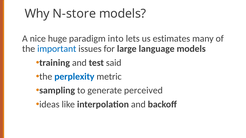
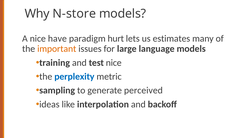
huge: huge -> have (57, 39)
into: into -> hurt (116, 39)
important colour: blue -> orange (57, 49)
test said: said -> nice (114, 63)
